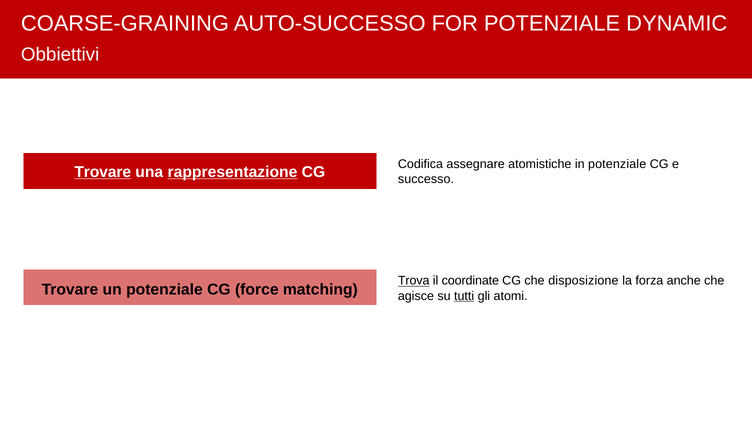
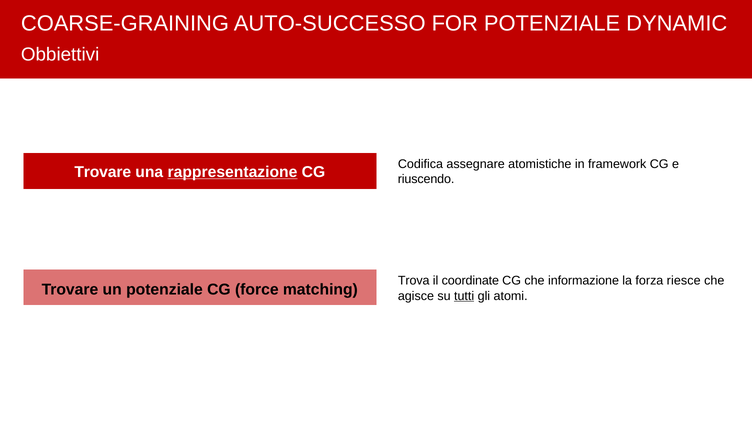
in potenziale: potenziale -> framework (617, 164)
Trovare underline: present -> none (103, 172)
successo: successo -> riuscendo (426, 179)
Trova underline: present -> none (414, 281)
disposizione: disposizione -> informazione (584, 281)
anche: anche -> riesce (684, 281)
